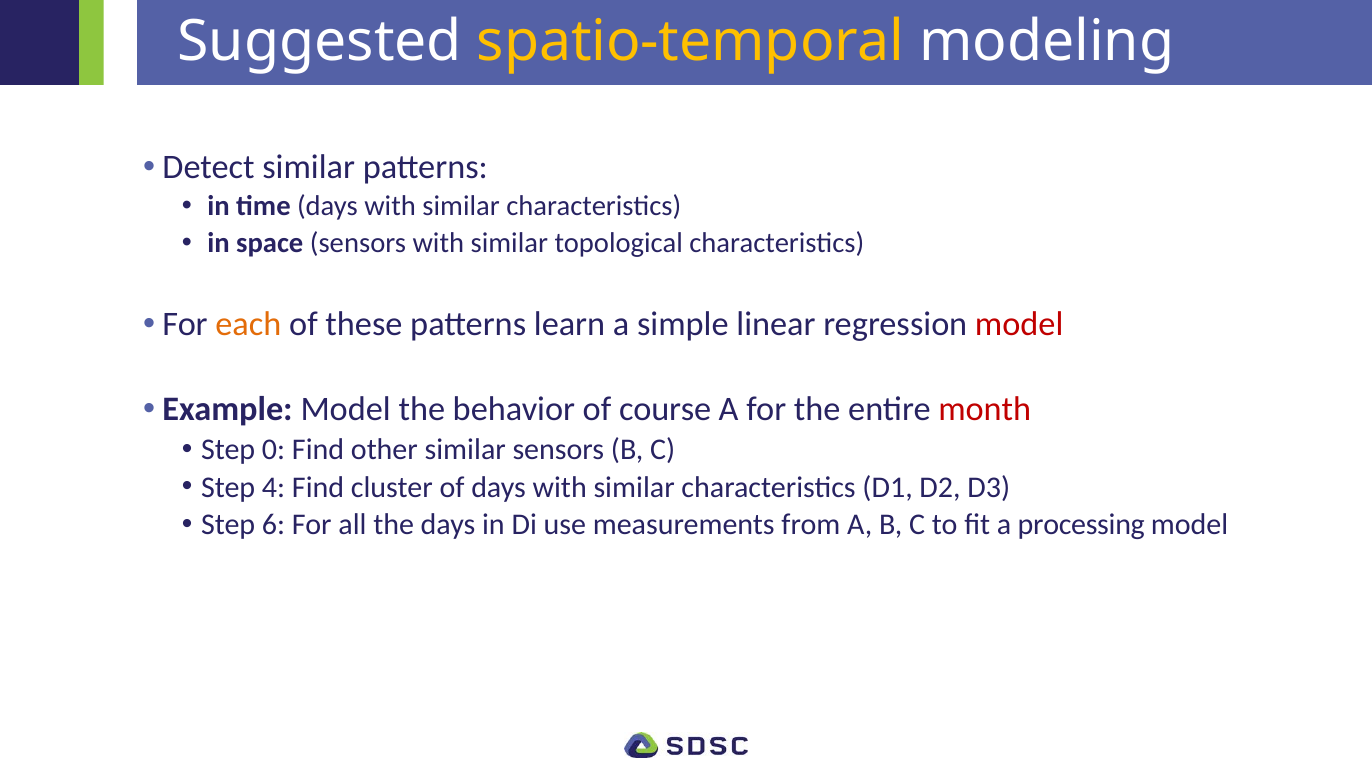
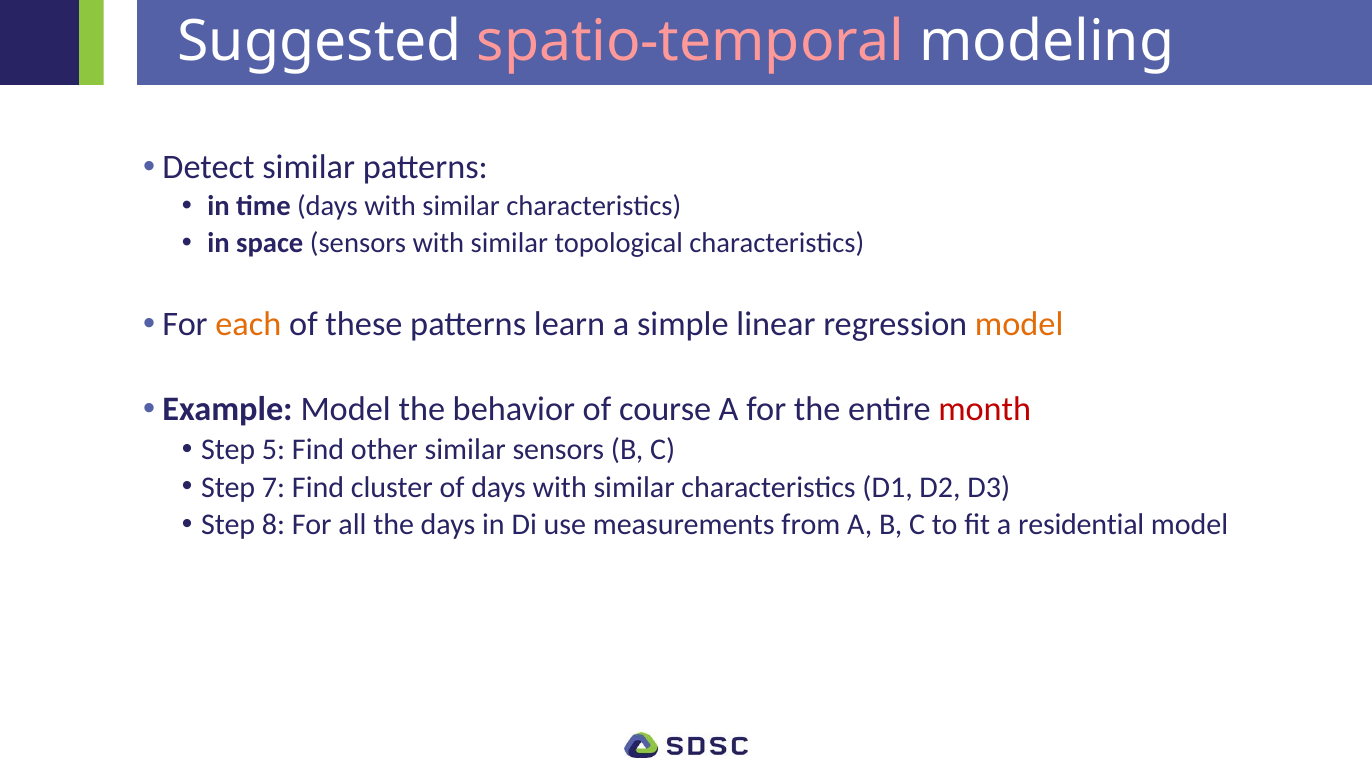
spatio-temporal colour: yellow -> pink (691, 42)
model colour: red -> orange (1019, 324)
0: 0 -> 5 (274, 449)
4: 4 -> 7 (274, 487)
6: 6 -> 8 (274, 525)
processing: processing -> residential (1081, 525)
